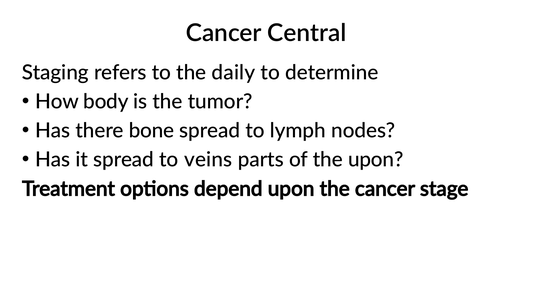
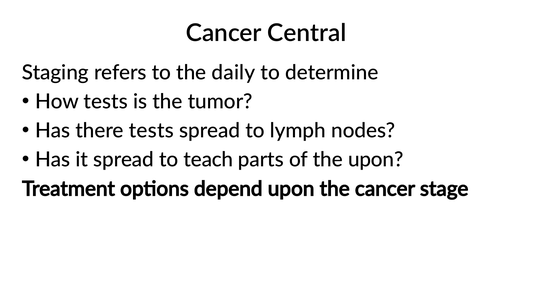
How body: body -> tests (106, 102)
there bone: bone -> tests (151, 131)
veins: veins -> teach (208, 160)
